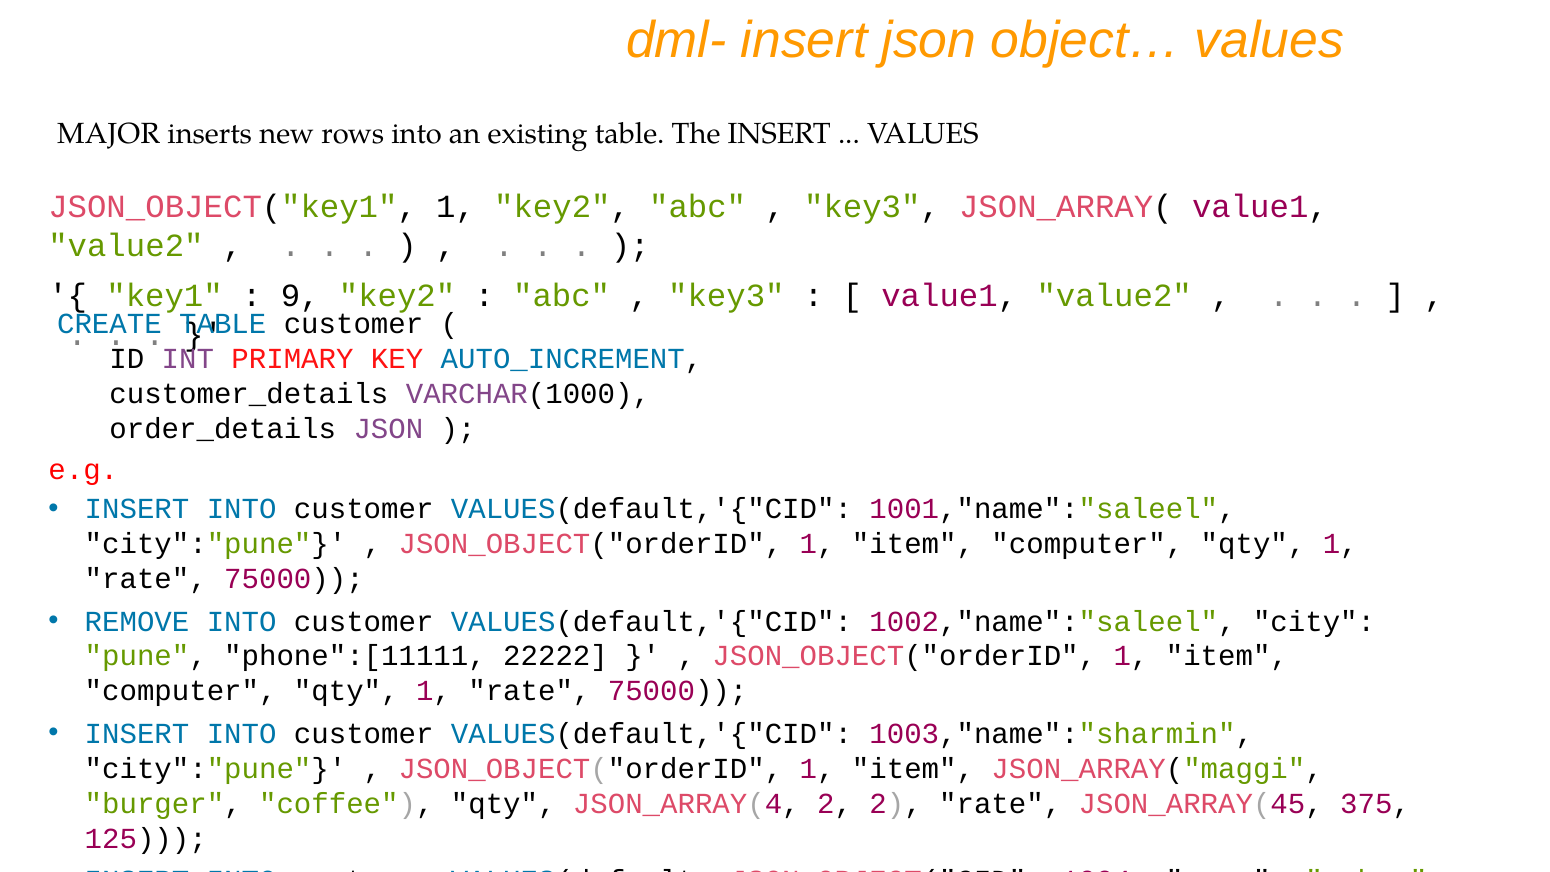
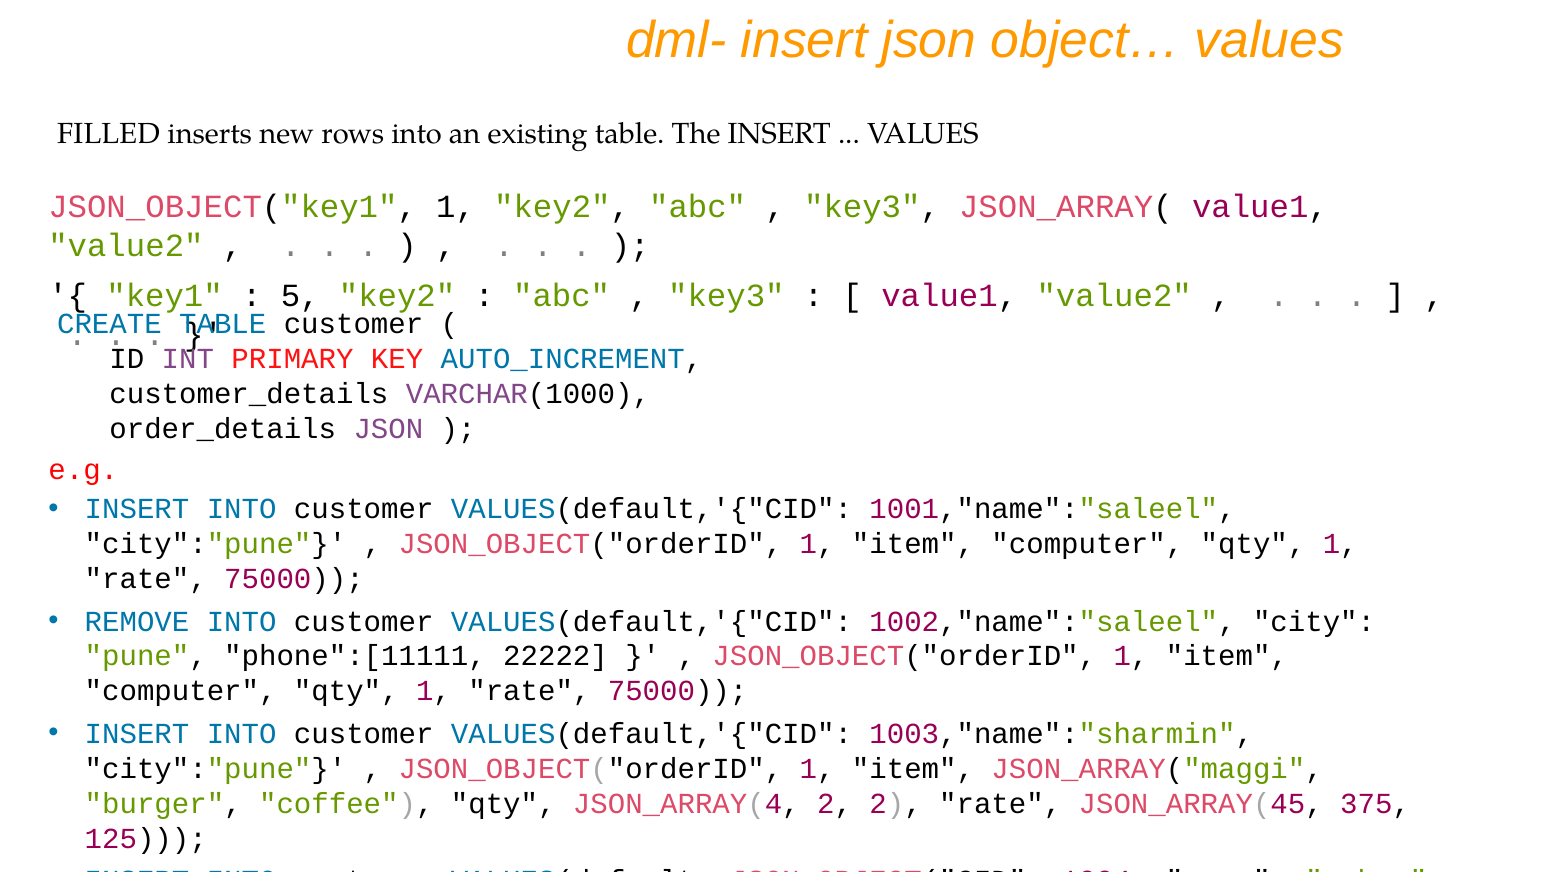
MAJOR: MAJOR -> FILLED (109, 134)
9: 9 -> 5 (300, 296)
